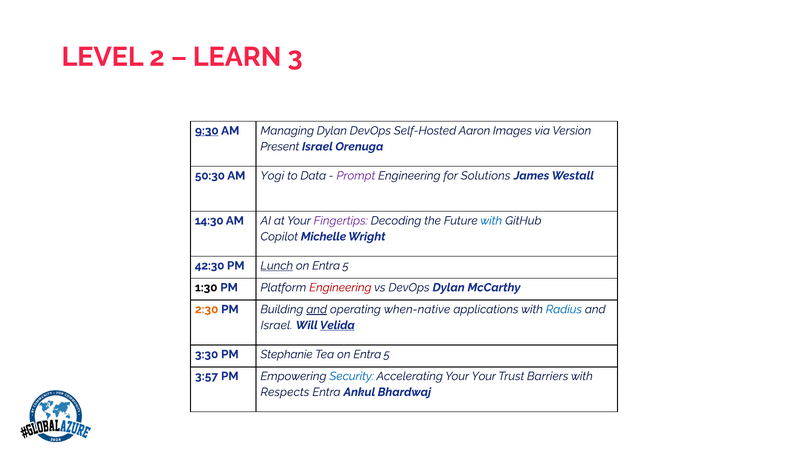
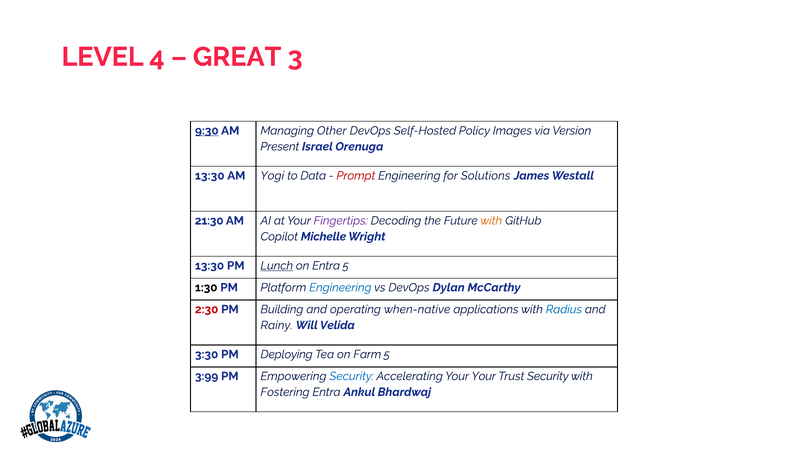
2: 2 -> 4 (157, 57)
LEARN: LEARN -> GREAT (237, 57)
Managing Dylan: Dylan -> Other (332, 131)
Aaron: Aaron -> Policy (474, 131)
50:30: 50:30 -> 13:30 (210, 176)
Prompt colour: purple -> red (356, 176)
14:30: 14:30 -> 21:30 (209, 221)
with colour: blue -> orange (491, 221)
42:30: 42:30 -> 13:30 (210, 266)
Engineering colour: red -> blue (340, 288)
2:30 colour: orange -> red (207, 310)
and underline: present -> none (317, 310)
Israel: Israel -> Rainy (277, 326)
Velida underline: present -> none (337, 326)
Stephanie: Stephanie -> Deploying (287, 355)
Tea on Entra: Entra -> Farm (367, 355)
3:57: 3:57 -> 3:99 (207, 377)
Trust Barriers: Barriers -> Security (548, 377)
Respects: Respects -> Fostering (285, 393)
